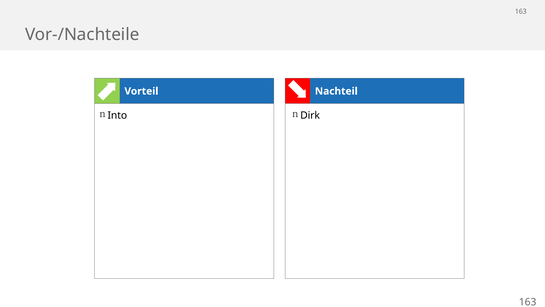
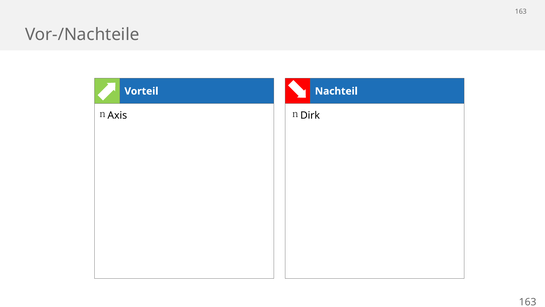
Into: Into -> Axis (117, 115)
